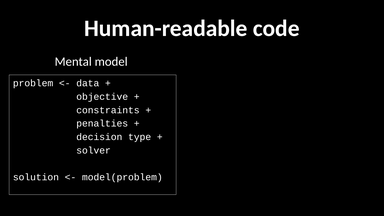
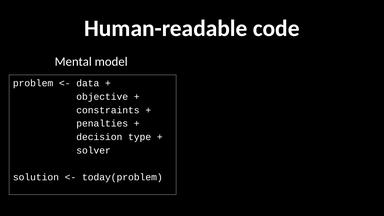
model(problem: model(problem -> today(problem (122, 177)
